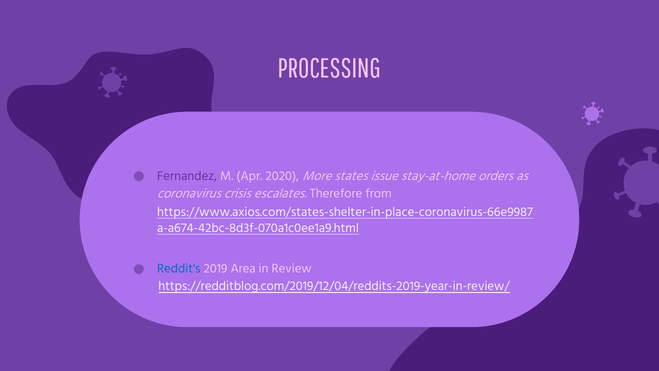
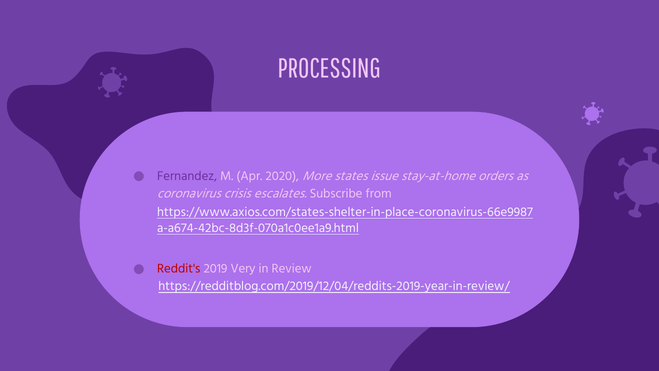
Therefore: Therefore -> Subscribe (336, 193)
Reddit's colour: blue -> red (179, 268)
Area: Area -> Very (243, 268)
